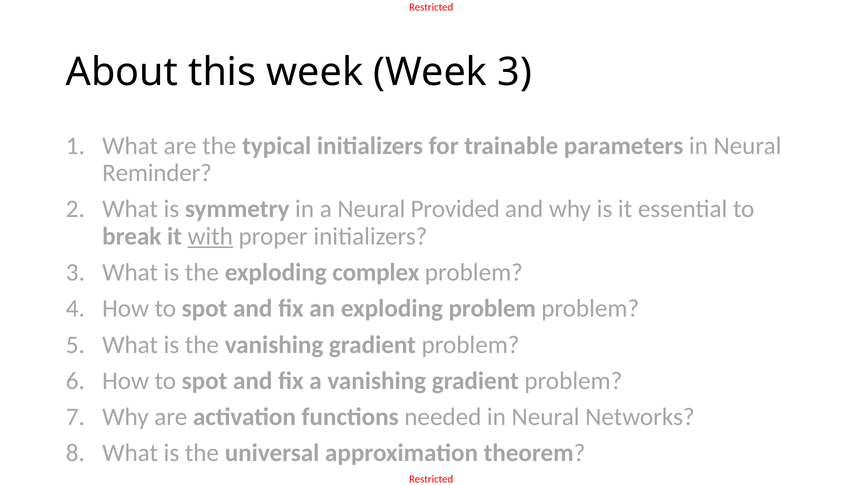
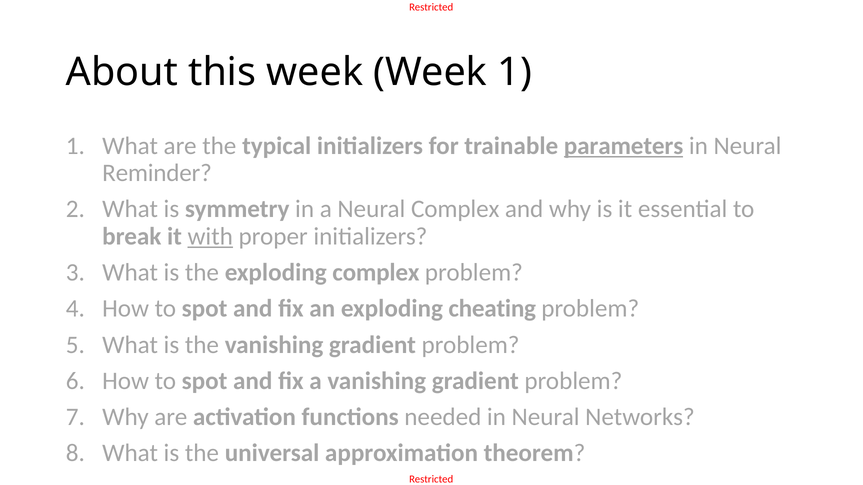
Week 3: 3 -> 1 (515, 72)
parameters underline: none -> present (624, 146)
Neural Provided: Provided -> Complex (455, 209)
exploding problem: problem -> cheating (492, 309)
